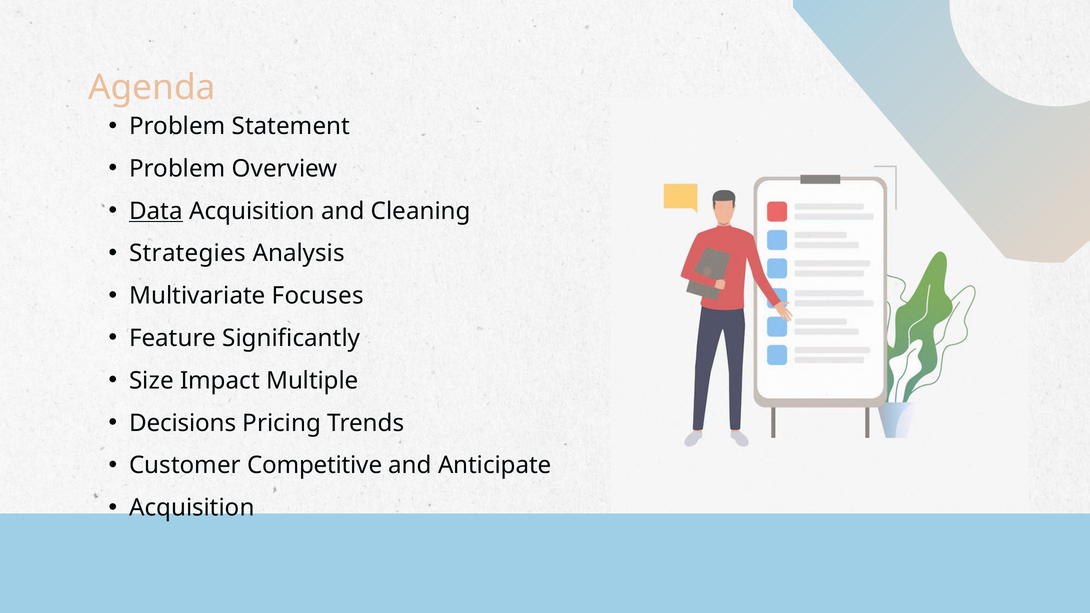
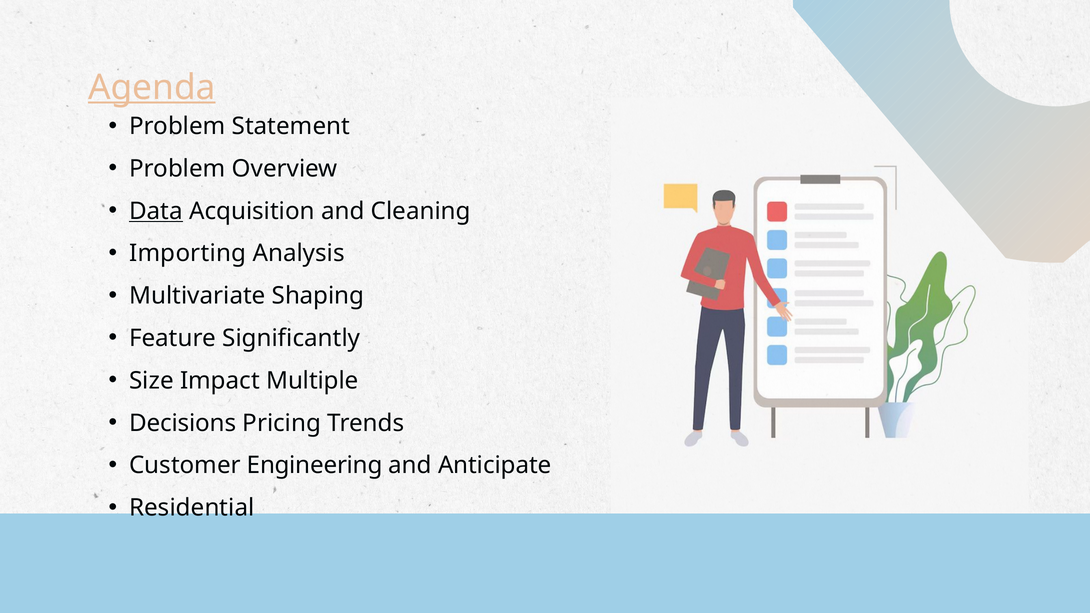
Agenda underline: none -> present (152, 87)
Strategies: Strategies -> Importing (188, 254)
Focuses: Focuses -> Shaping (318, 296)
Competitive: Competitive -> Engineering (315, 466)
Acquisition: Acquisition -> Residential (192, 508)
